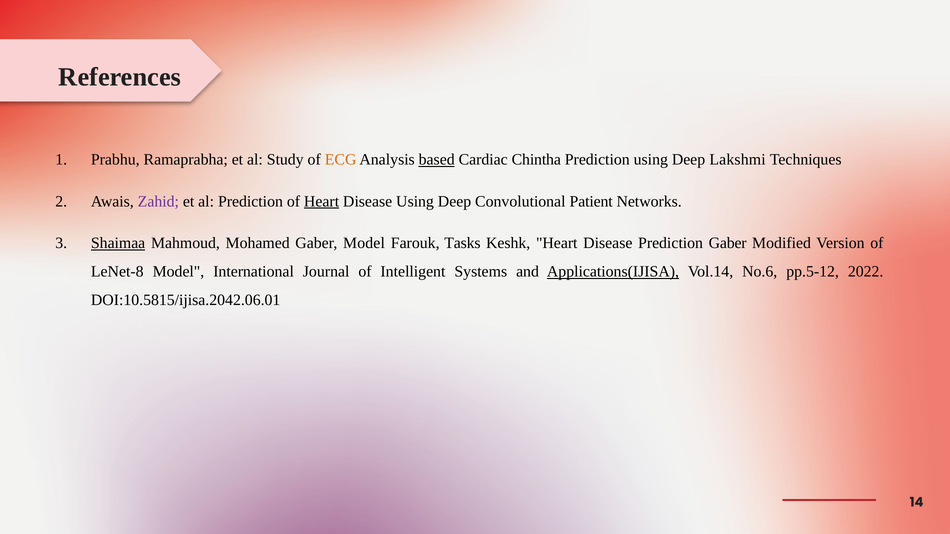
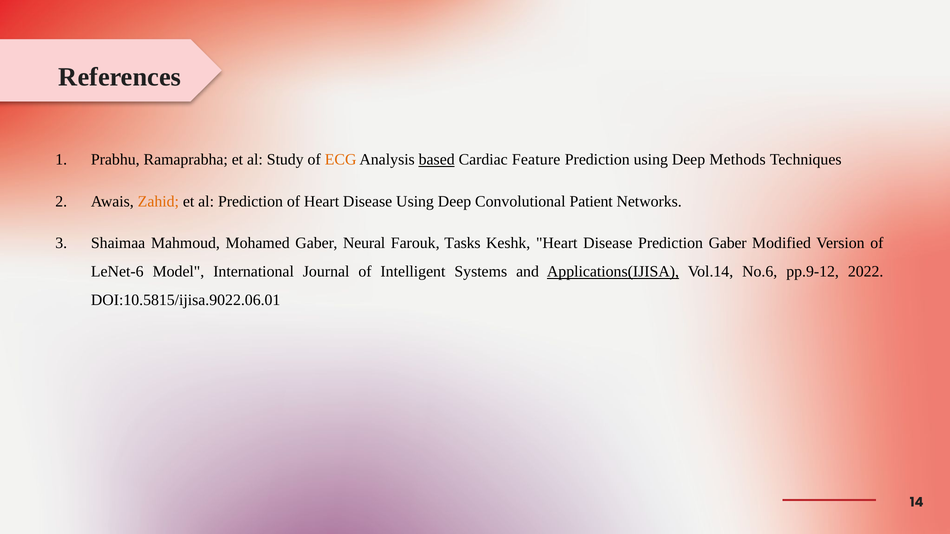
Chintha: Chintha -> Feature (536, 160)
Lakshmi: Lakshmi -> Methods (738, 160)
Zahid colour: purple -> orange (158, 202)
Heart underline: present -> none (322, 202)
Shaimaa underline: present -> none (118, 243)
Gaber Model: Model -> Neural (364, 243)
LeNet-8: LeNet-8 -> LeNet-6 (117, 272)
pp.5-12: pp.5-12 -> pp.9-12 (813, 272)
DOI:10.5815/ijisa.2042.06.01: DOI:10.5815/ijisa.2042.06.01 -> DOI:10.5815/ijisa.9022.06.01 (186, 300)
